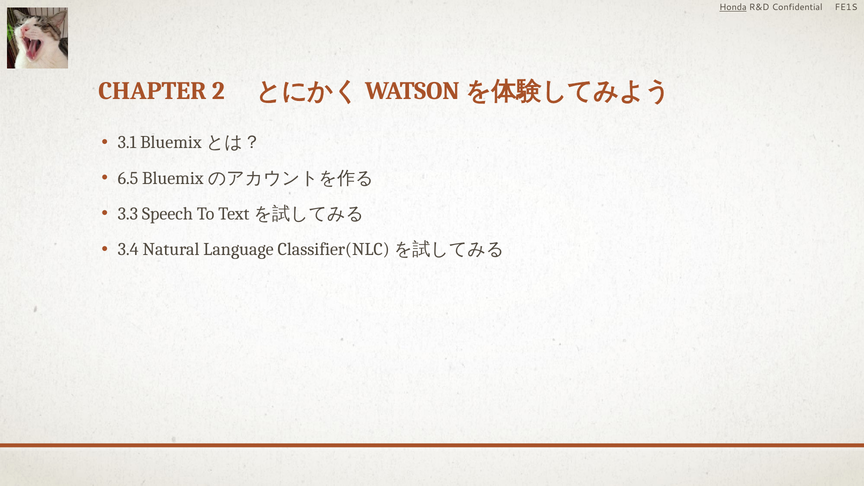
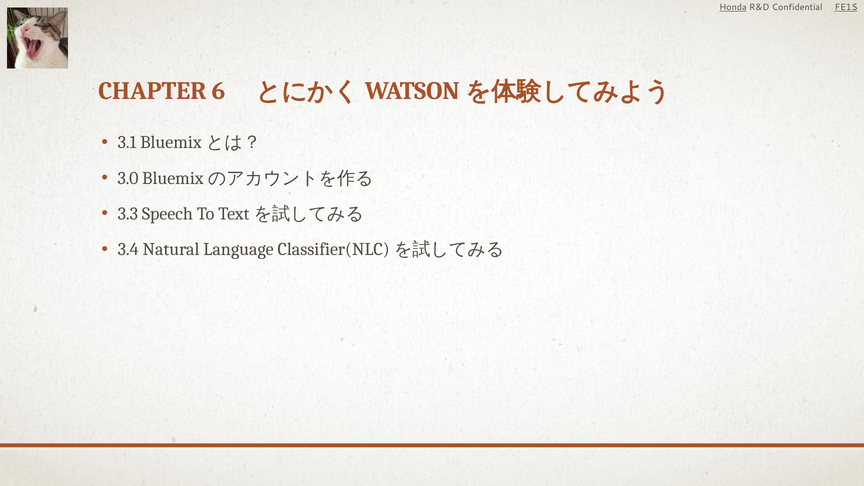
FE1S underline: none -> present (846, 7)
2: 2 -> 6 (219, 91)
6.5: 6.5 -> 3.0 (128, 178)
